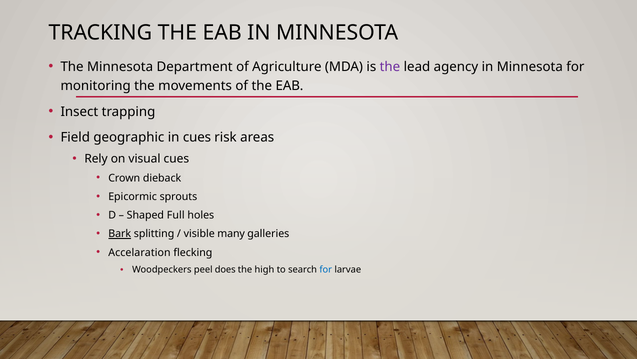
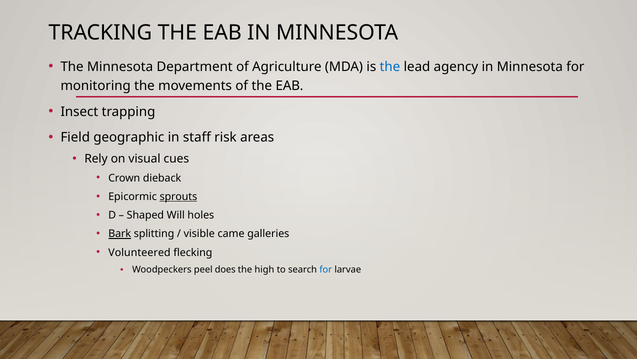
the colour: purple -> blue (390, 67)
in cues: cues -> staff (197, 137)
sprouts underline: none -> present (178, 196)
Full: Full -> Will (176, 215)
many: many -> came (231, 233)
Accelaration: Accelaration -> Volunteered (139, 252)
